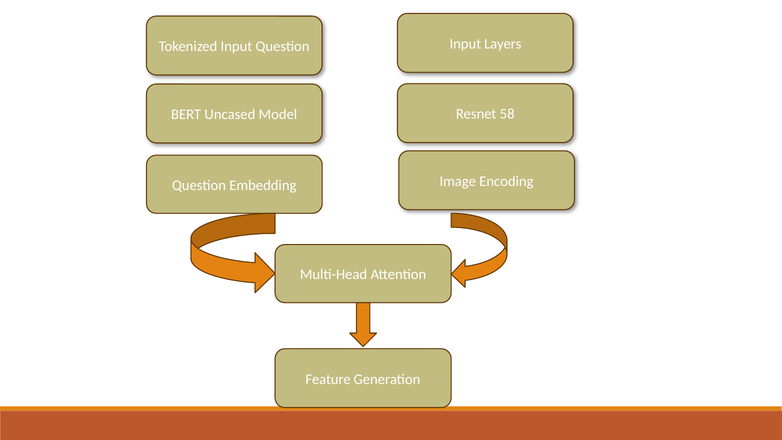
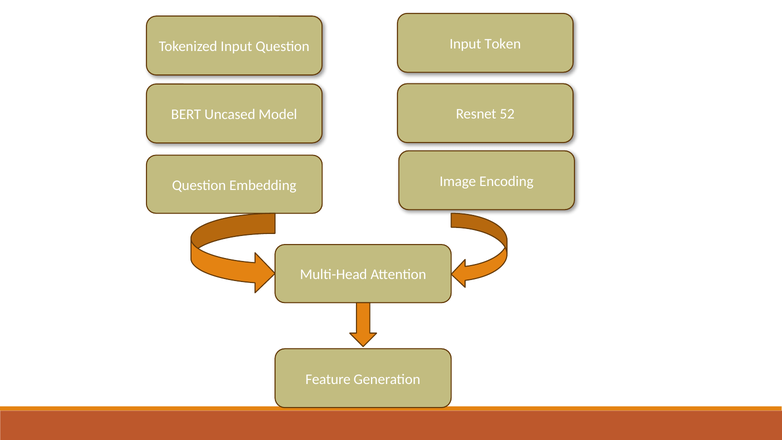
Layers: Layers -> Token (503, 44)
58: 58 -> 52 (507, 114)
